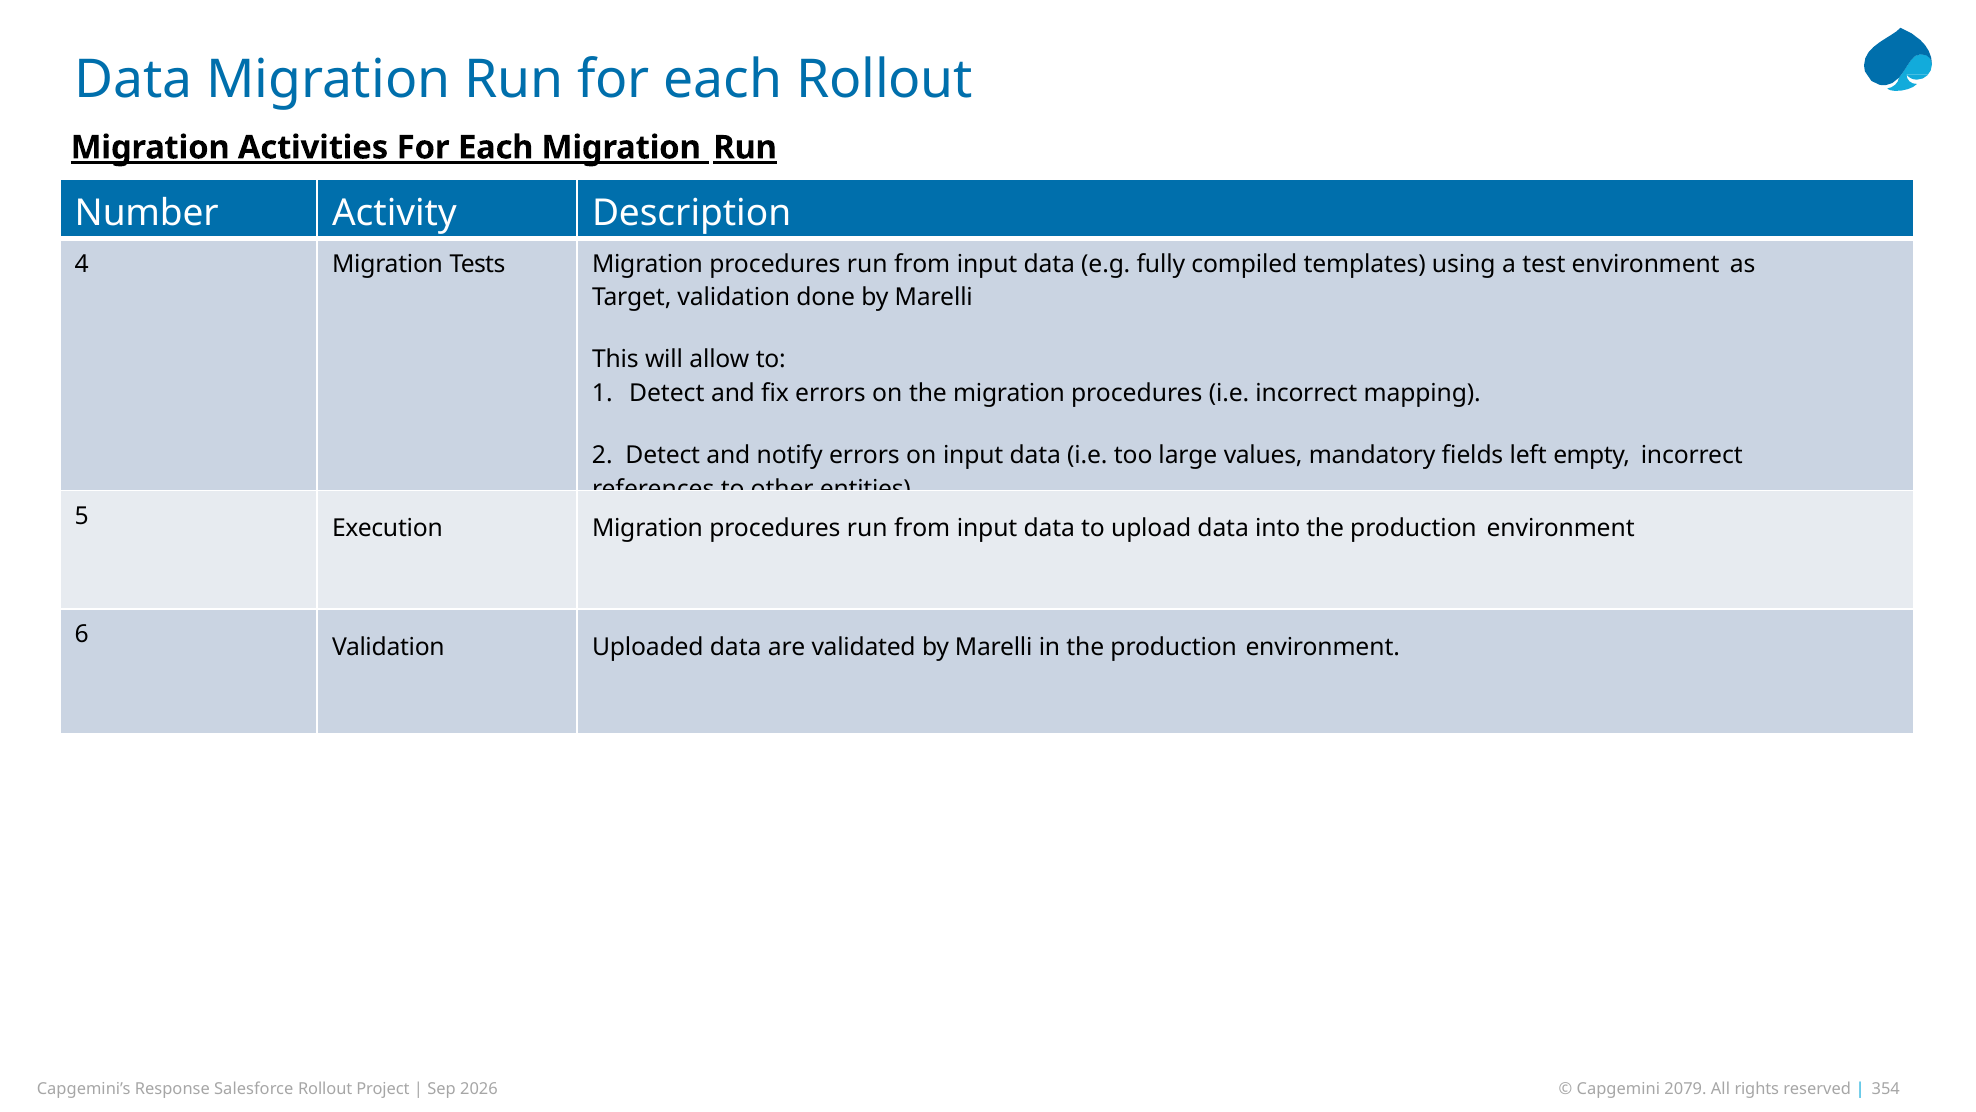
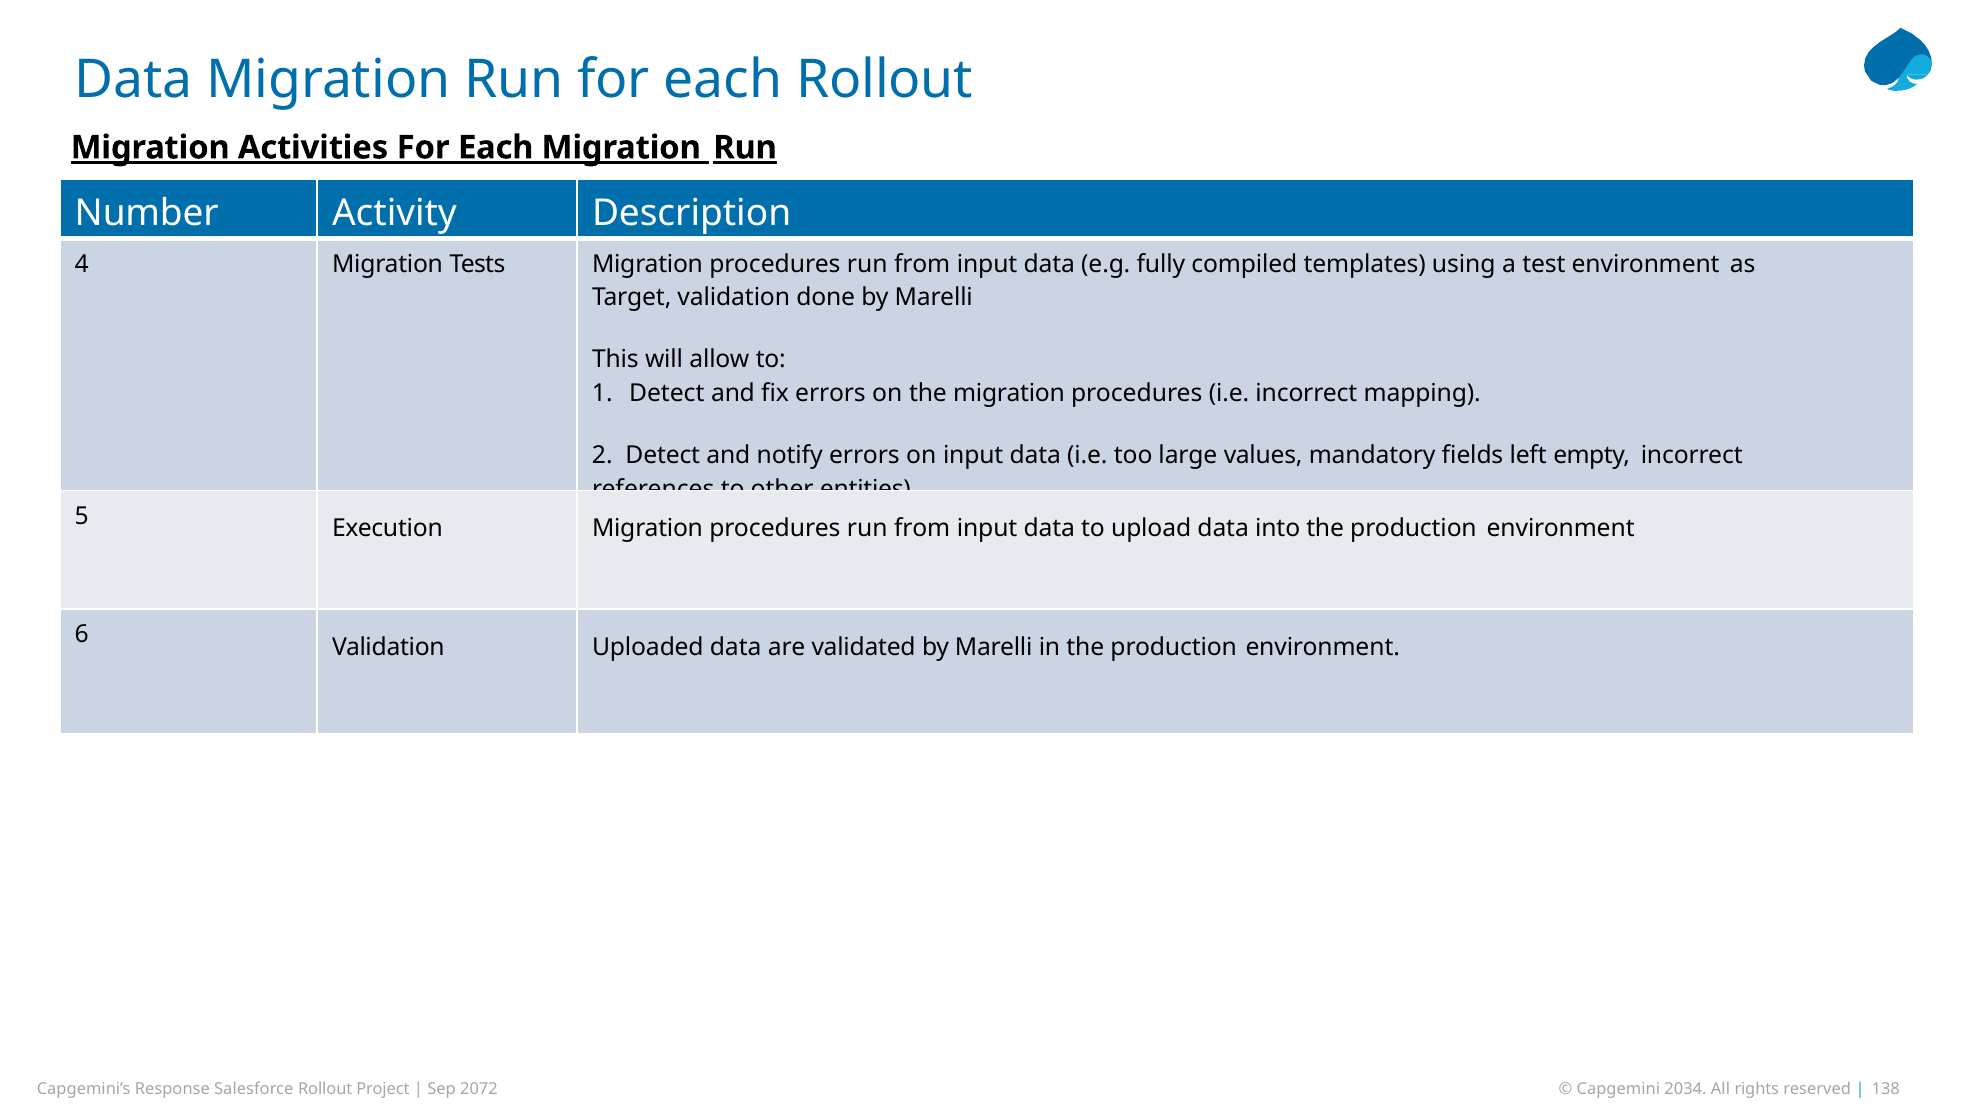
2026: 2026 -> 2072 (479, 1089)
2079: 2079 -> 2034 (1685, 1089)
354: 354 -> 138 (1886, 1089)
